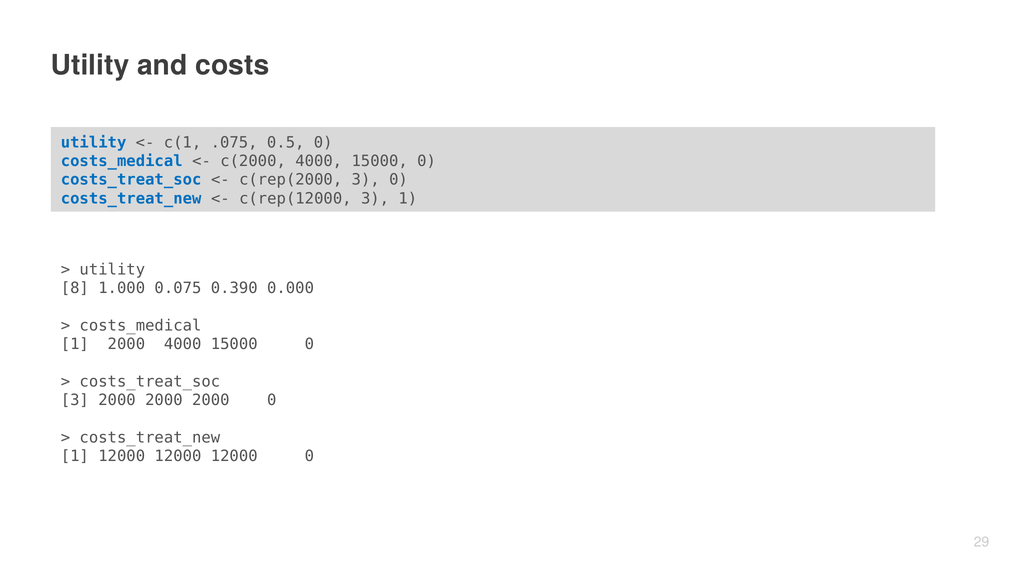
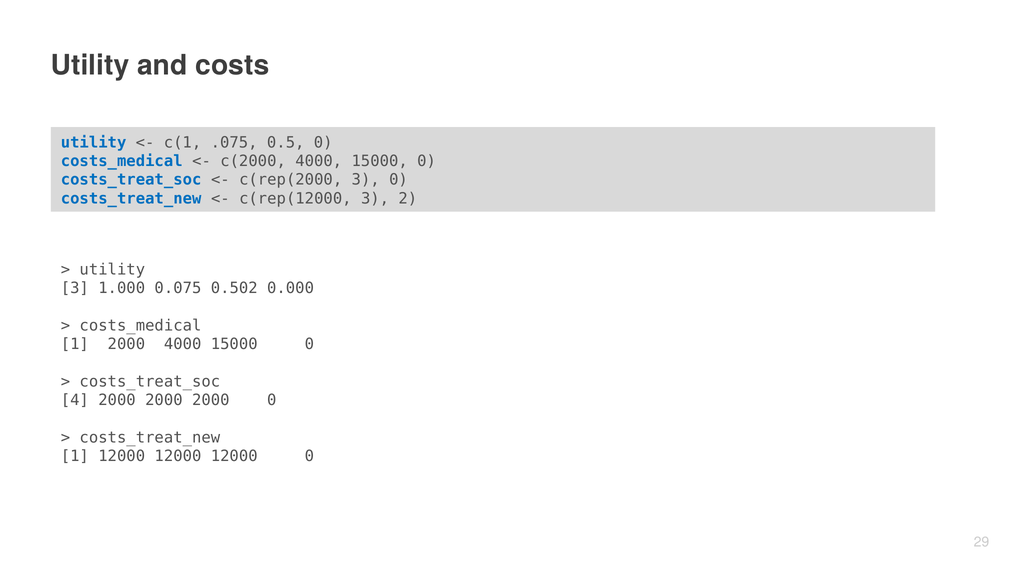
3 1: 1 -> 2 (408, 198)
8: 8 -> 3 (75, 288)
0.390: 0.390 -> 0.502 (234, 288)
3: 3 -> 4 (75, 400)
